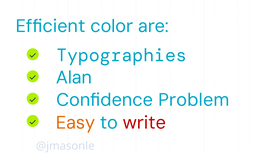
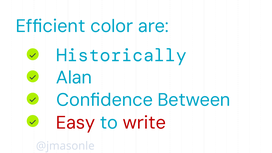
Typographies: Typographies -> Historically (121, 55)
Problem: Problem -> Between (194, 100)
Easy colour: orange -> red (75, 123)
